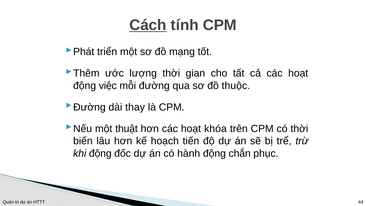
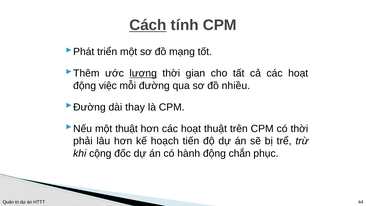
lượng underline: none -> present (143, 73)
thuộc: thuộc -> nhiều (236, 86)
hoạt khóa: khóa -> thuật (215, 129)
biến: biến -> phải (83, 141)
khi động: động -> cộng (100, 153)
